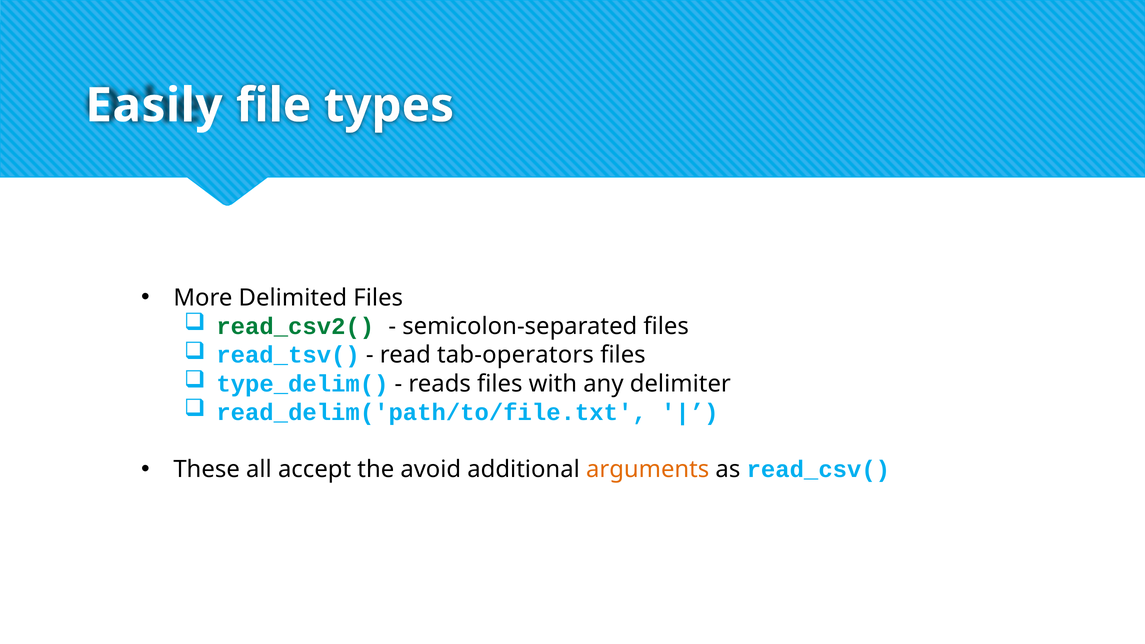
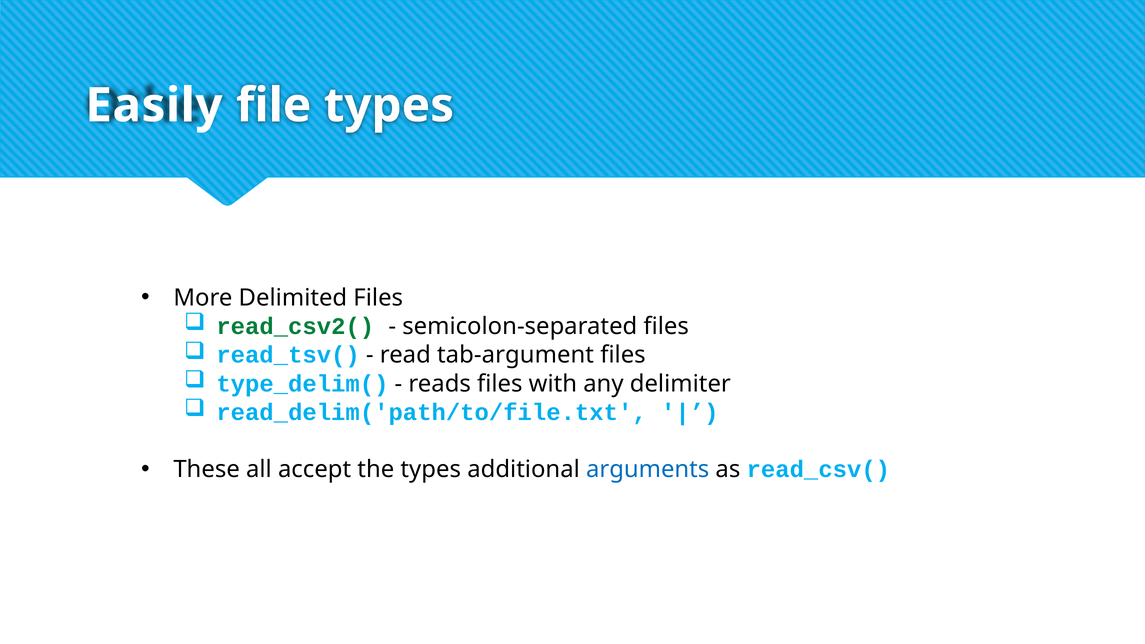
tab-operators: tab-operators -> tab-argument (516, 355)
the avoid: avoid -> types (431, 470)
arguments colour: orange -> blue (648, 470)
